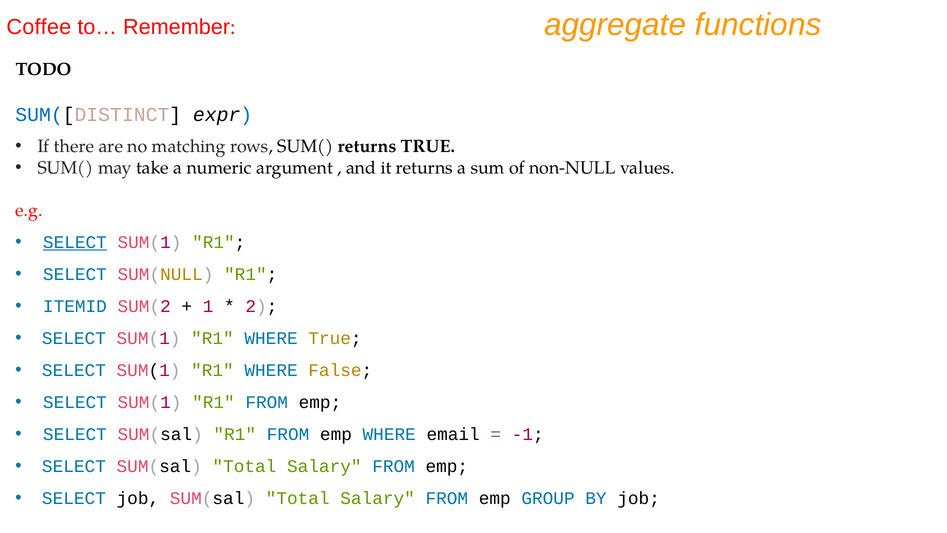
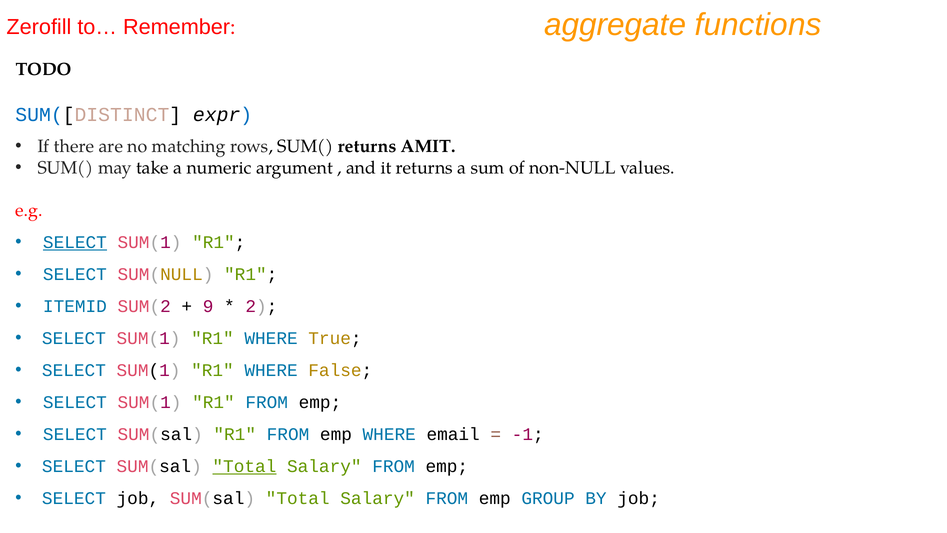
Coffee: Coffee -> Zerofill (39, 27)
returns TRUE: TRUE -> AMIT (428, 146)
1: 1 -> 9 (208, 306)
Total underline: none -> present (244, 466)
